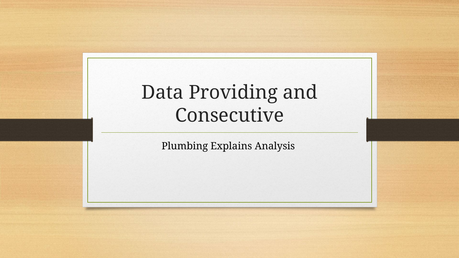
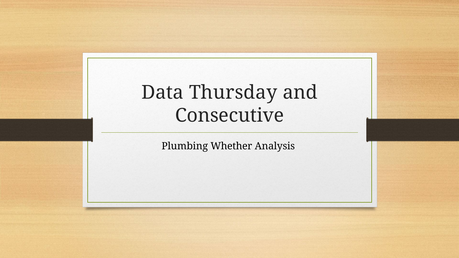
Providing: Providing -> Thursday (233, 93)
Explains: Explains -> Whether (231, 146)
